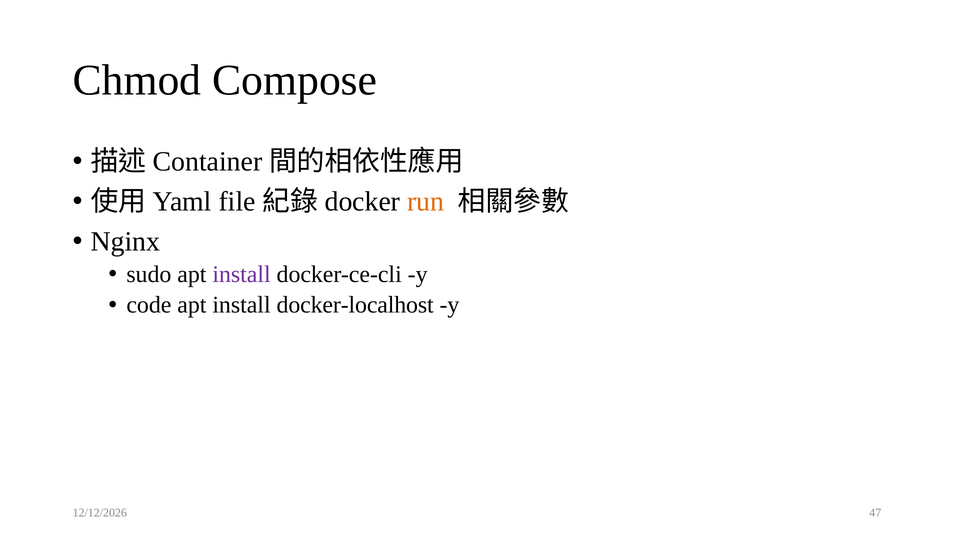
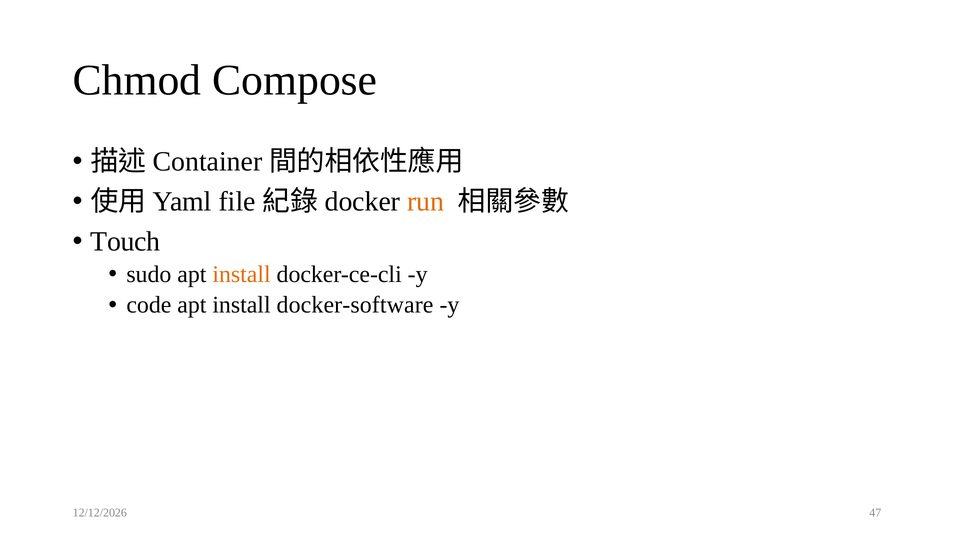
Nginx: Nginx -> Touch (125, 241)
install colour: purple -> orange (242, 274)
docker-localhost: docker-localhost -> docker-software (355, 305)
